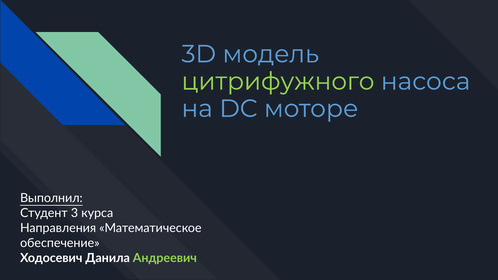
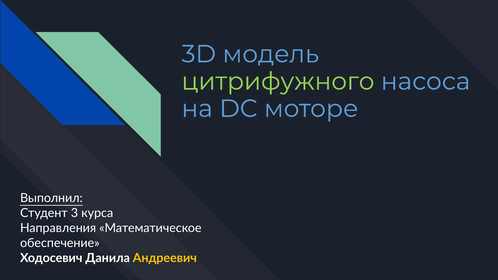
Андреевич colour: light green -> yellow (165, 258)
